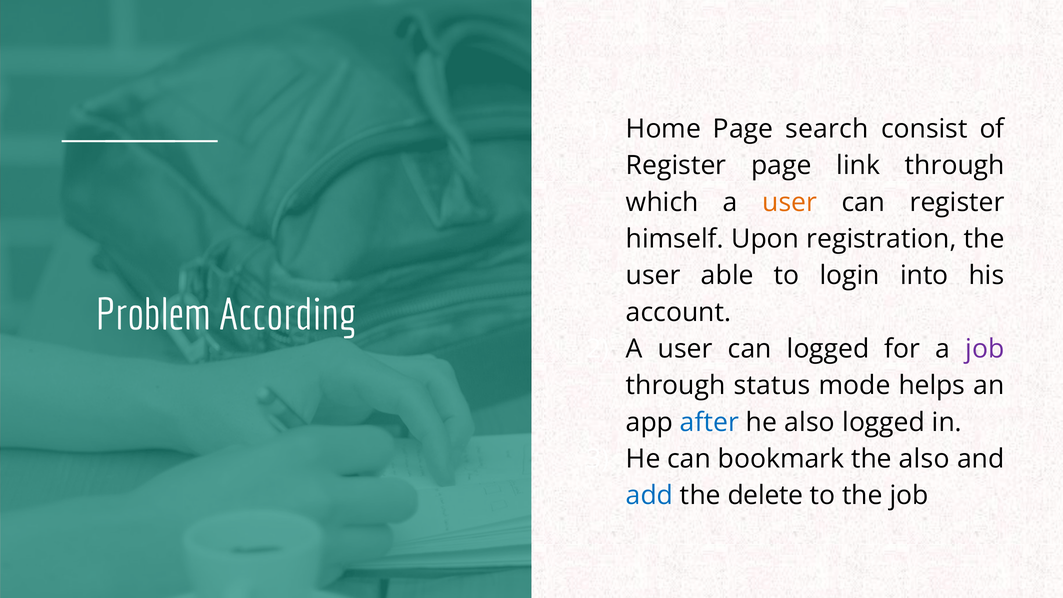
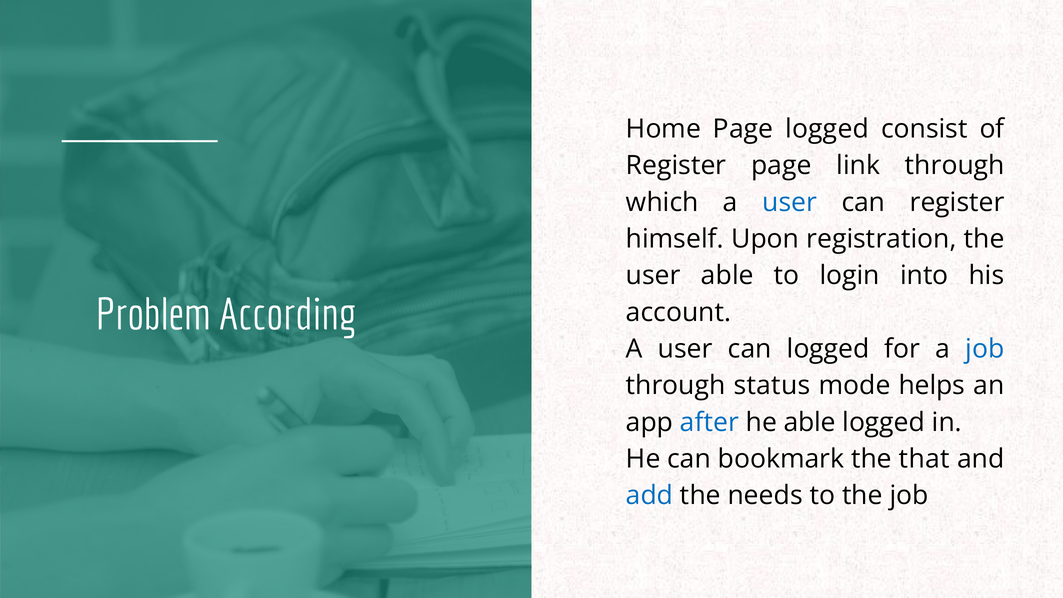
Page search: search -> logged (827, 129)
user colour: orange -> blue (790, 202)
job colour: purple -> blue (985, 349)
he also: also -> able (810, 422)
the also: also -> that (924, 459)
delete: delete -> needs (765, 496)
